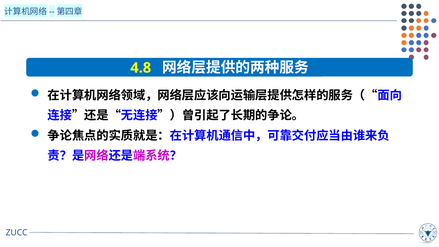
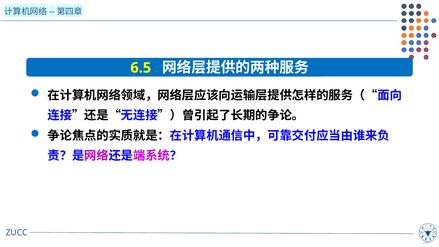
4.8: 4.8 -> 6.5 (141, 68)
